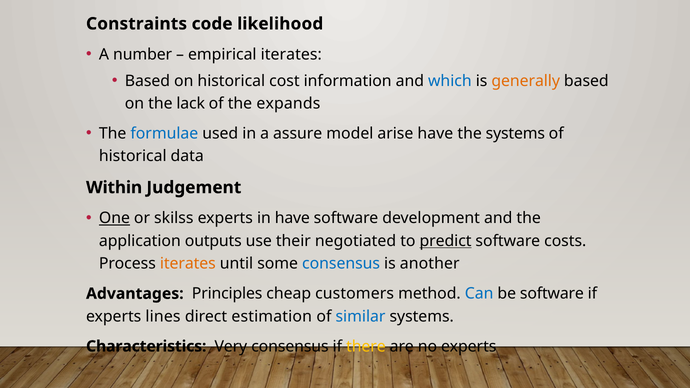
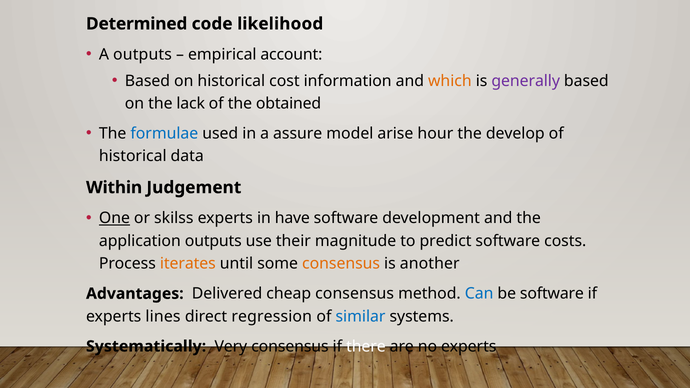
Constraints: Constraints -> Determined (137, 24)
A number: number -> outputs (142, 54)
empirical iterates: iterates -> account (291, 54)
which colour: blue -> orange (450, 81)
generally colour: orange -> purple (526, 81)
expands: expands -> obtained (289, 104)
arise have: have -> hour (435, 134)
the systems: systems -> develop (515, 134)
negotiated: negotiated -> magnitude (356, 241)
predict underline: present -> none (446, 241)
consensus colour: blue -> orange (341, 264)
Principles: Principles -> Delivered (227, 294)
cheap customers: customers -> consensus (355, 294)
estimation: estimation -> regression (272, 317)
Characteristics: Characteristics -> Systematically (146, 346)
there colour: yellow -> white (366, 346)
